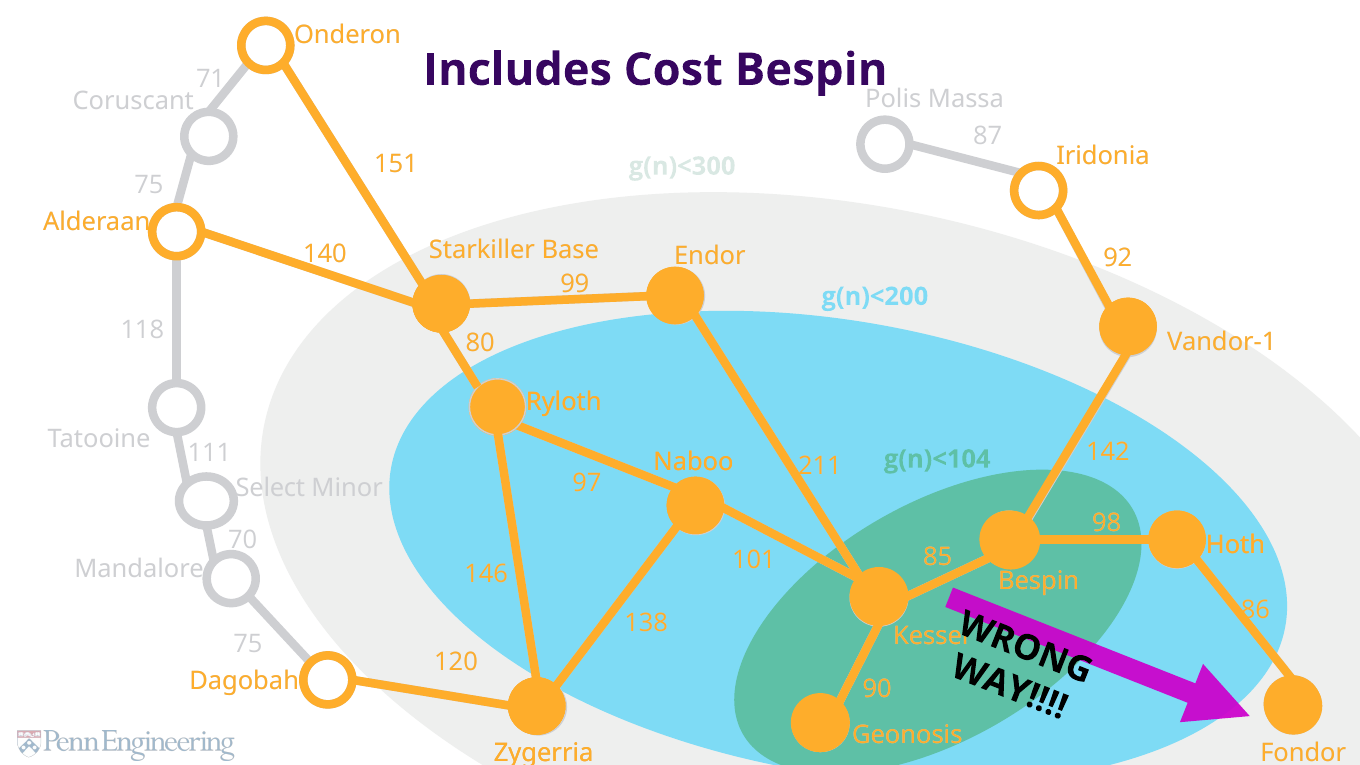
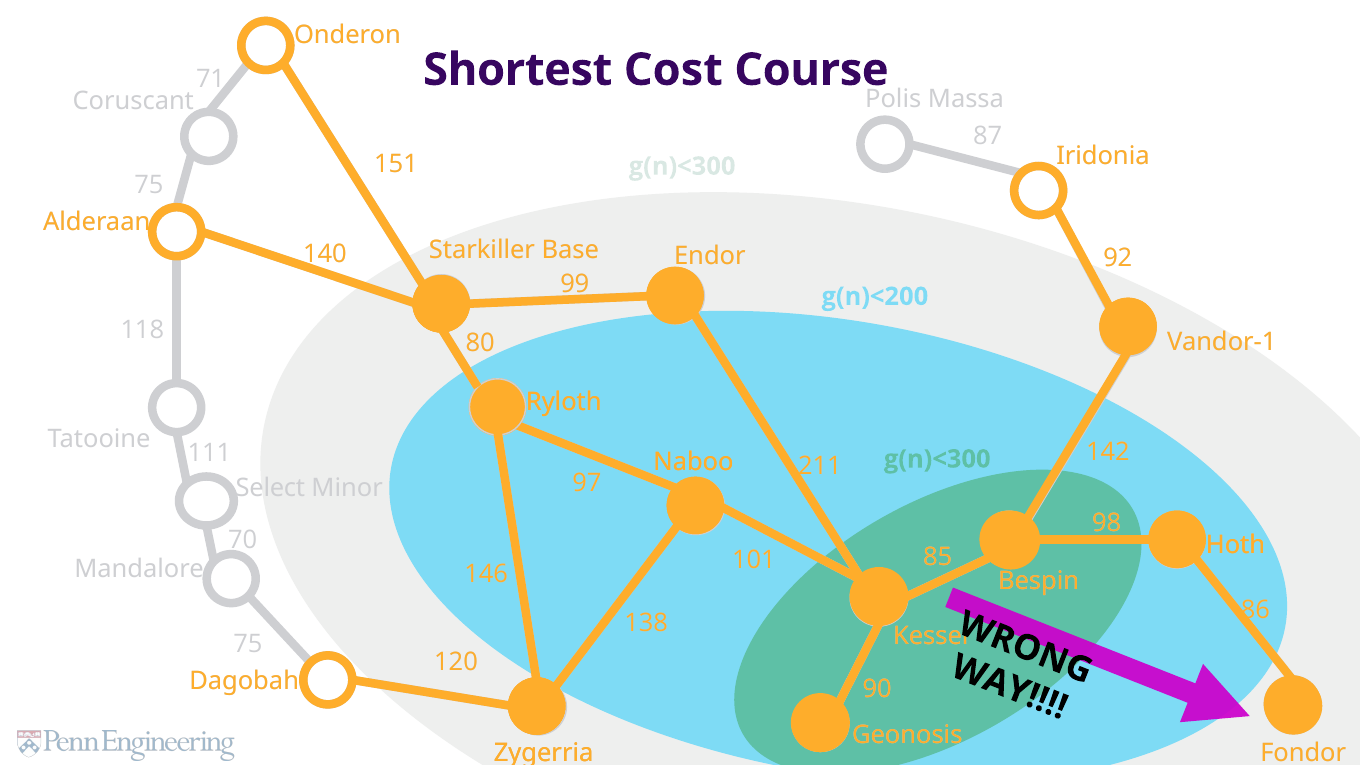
Includes: Includes -> Shortest (518, 70)
Cost Bespin: Bespin -> Course (811, 70)
g(n)<104: g(n)<104 -> g(n)<300 (937, 459)
